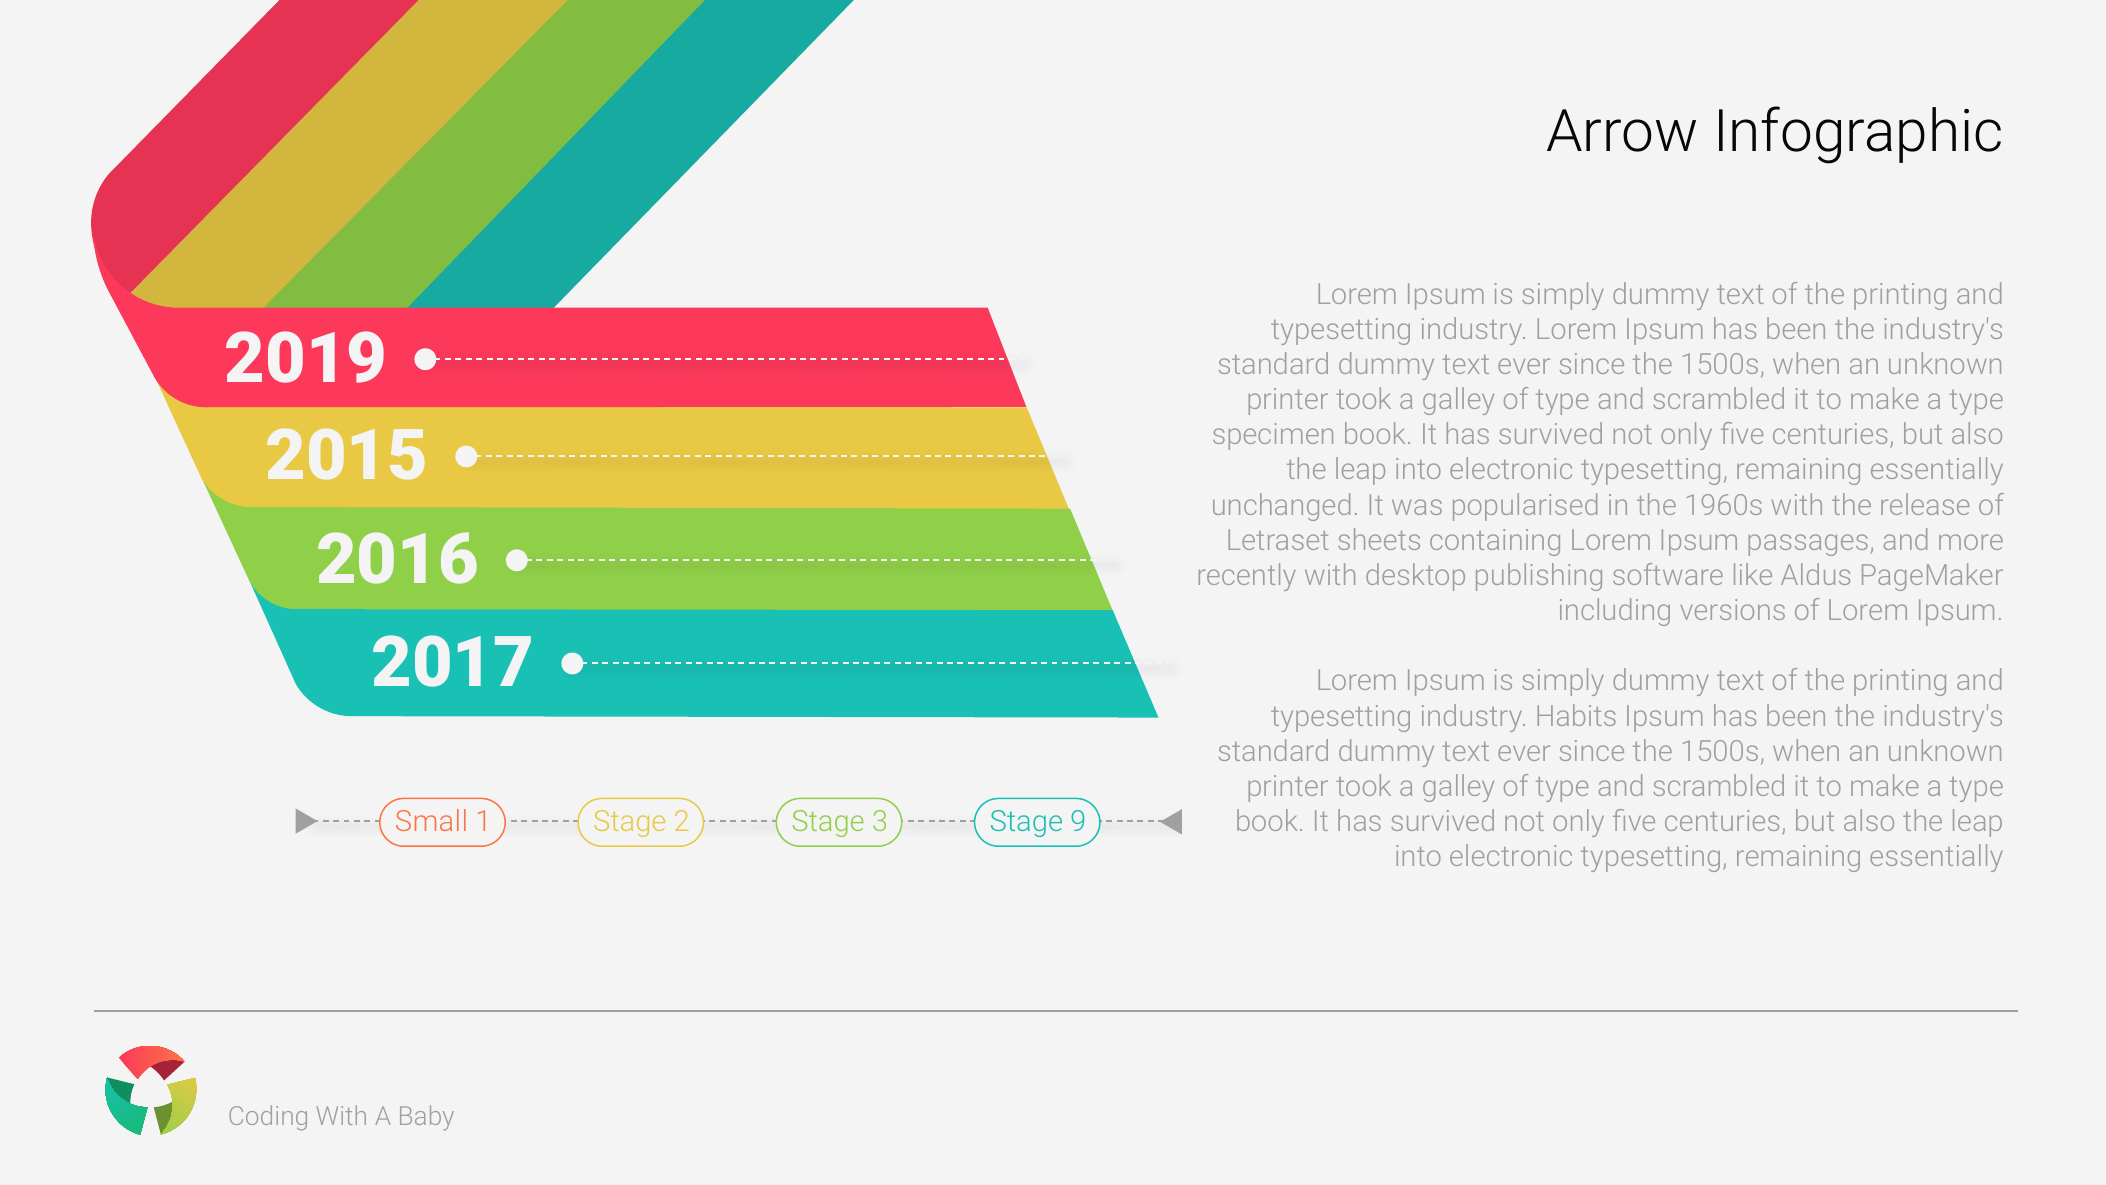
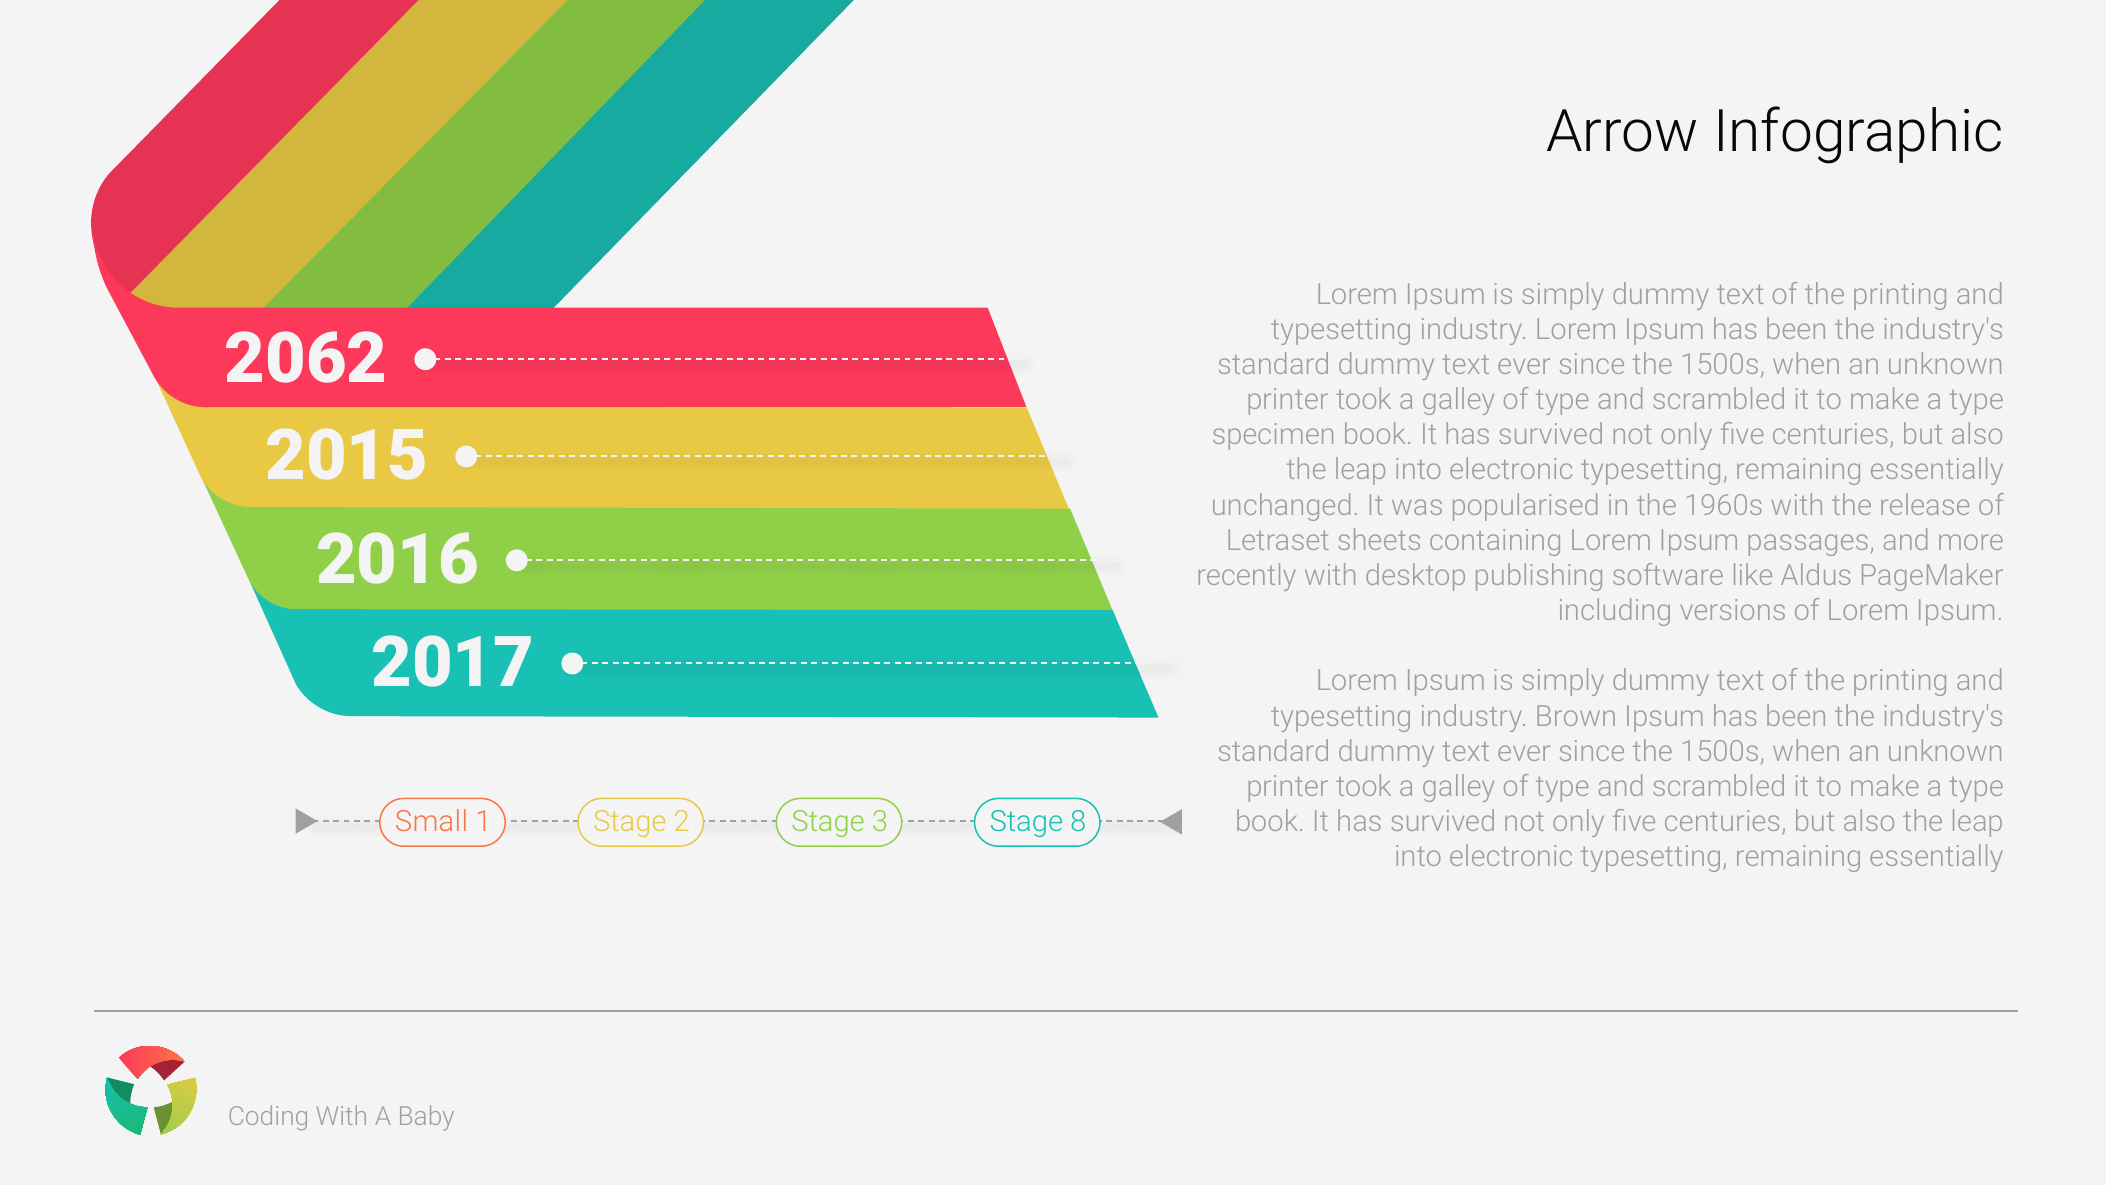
2019: 2019 -> 2062 (306, 359)
Habits: Habits -> Brown (1576, 716)
9: 9 -> 8 (1078, 821)
